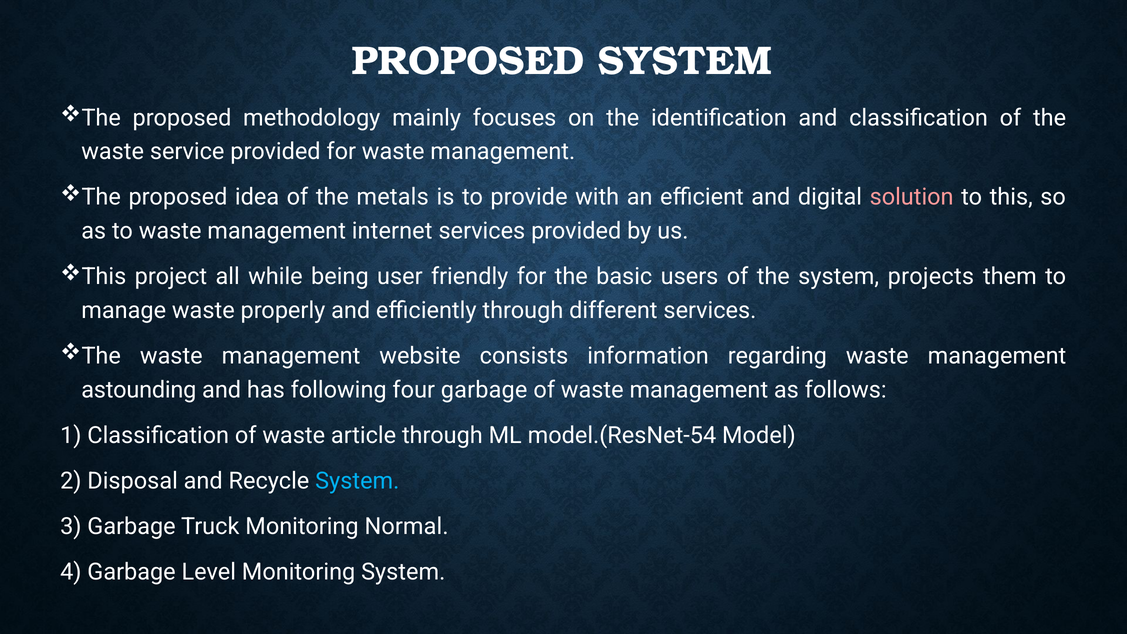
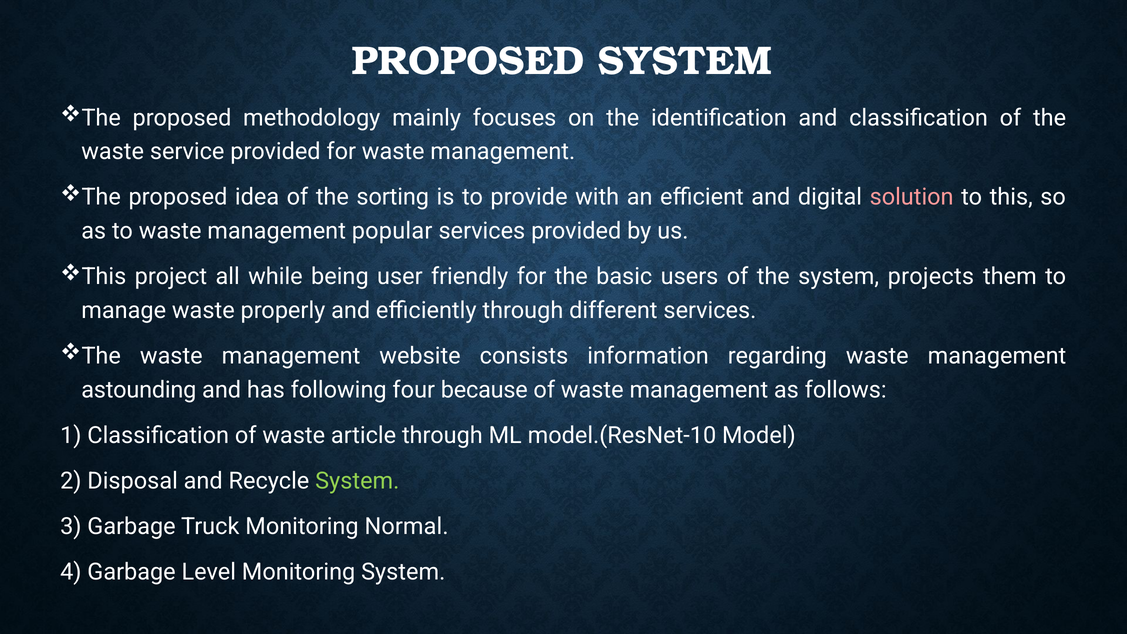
metals: metals -> sorting (393, 197)
internet: internet -> popular (392, 231)
four garbage: garbage -> because (484, 390)
model.(ResNet-54: model.(ResNet-54 -> model.(ResNet-10 (622, 435)
System colour: light blue -> light green (357, 481)
